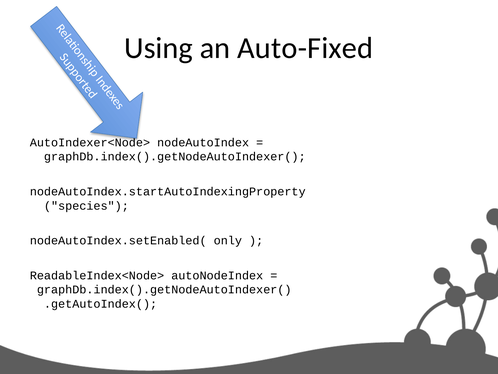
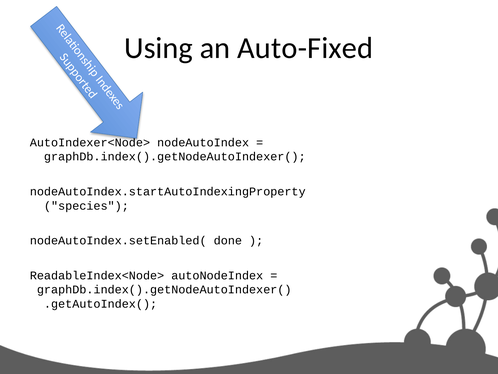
only: only -> done (228, 240)
